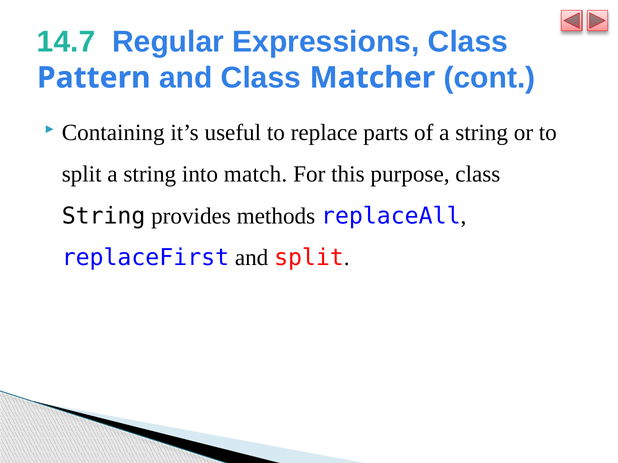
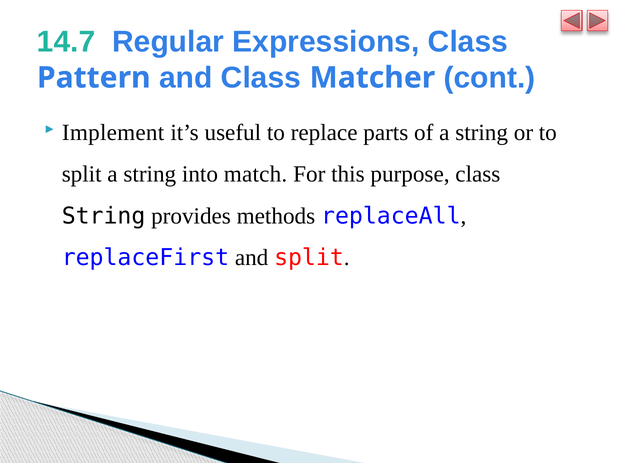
Containing: Containing -> Implement (113, 133)
